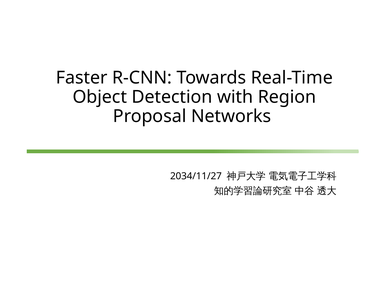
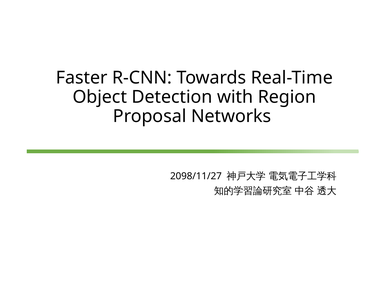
2034/11/27: 2034/11/27 -> 2098/11/27 (196, 176)
